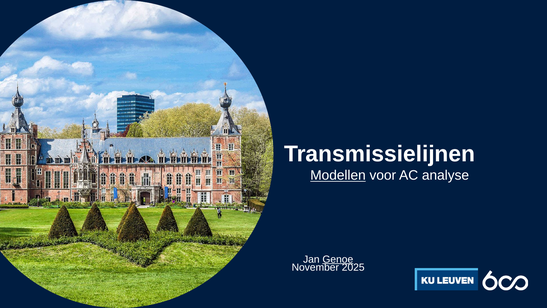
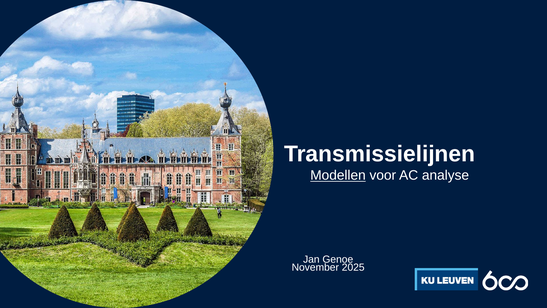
Genoe underline: present -> none (338, 259)
